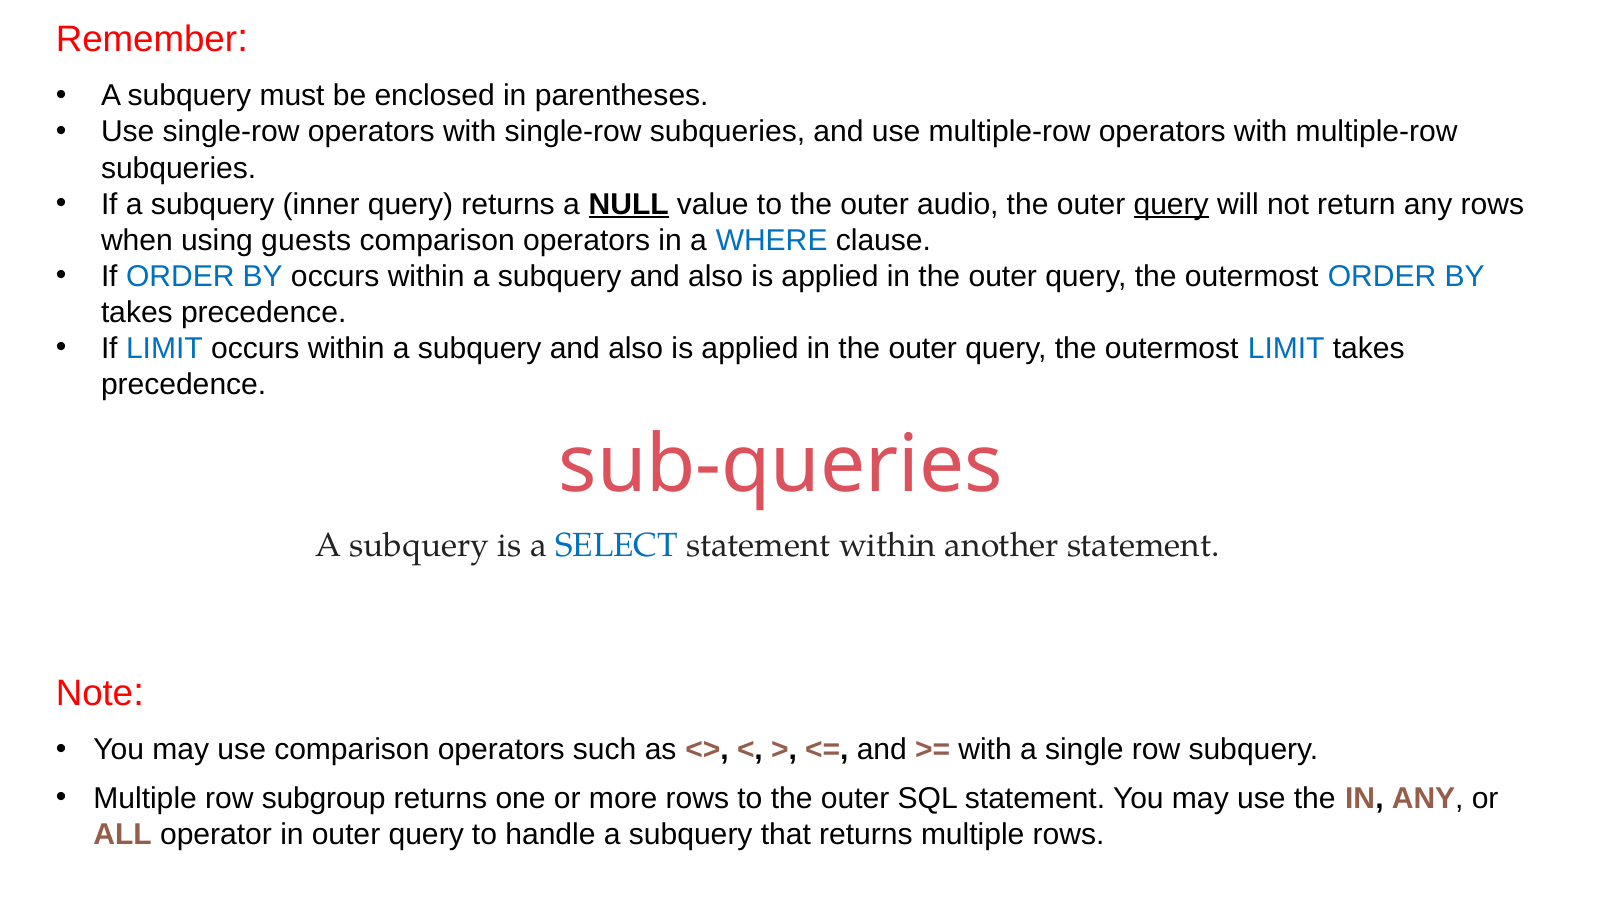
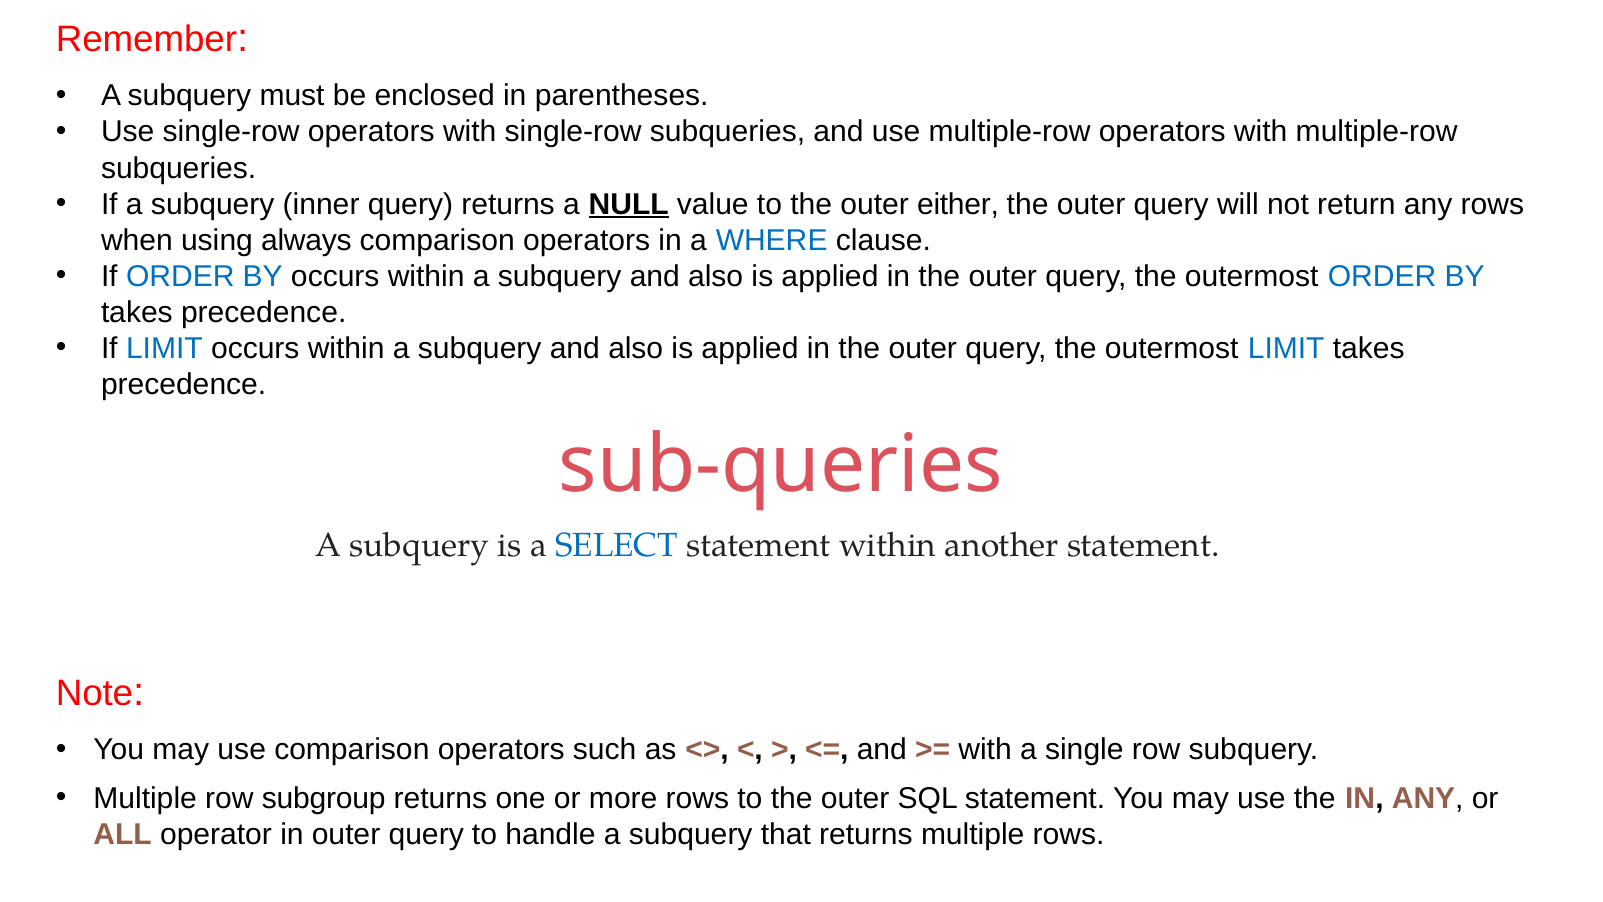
audio: audio -> either (958, 204)
query underline: present -> none (1171, 204)
guests: guests -> always (306, 240)
